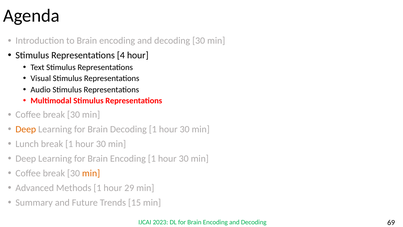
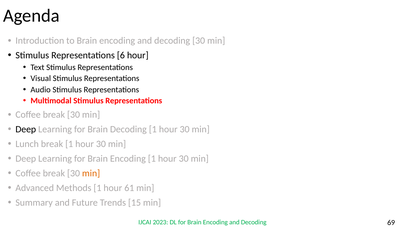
4: 4 -> 6 (121, 55)
Deep colour: orange -> black (26, 129)
29: 29 -> 61 (129, 188)
